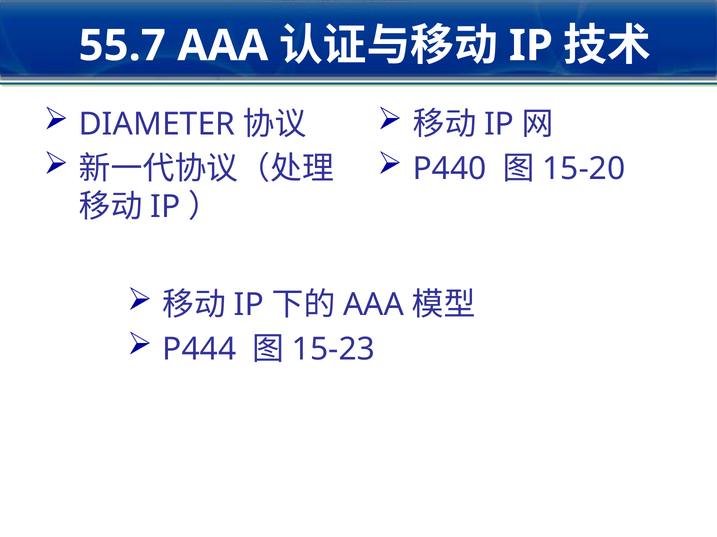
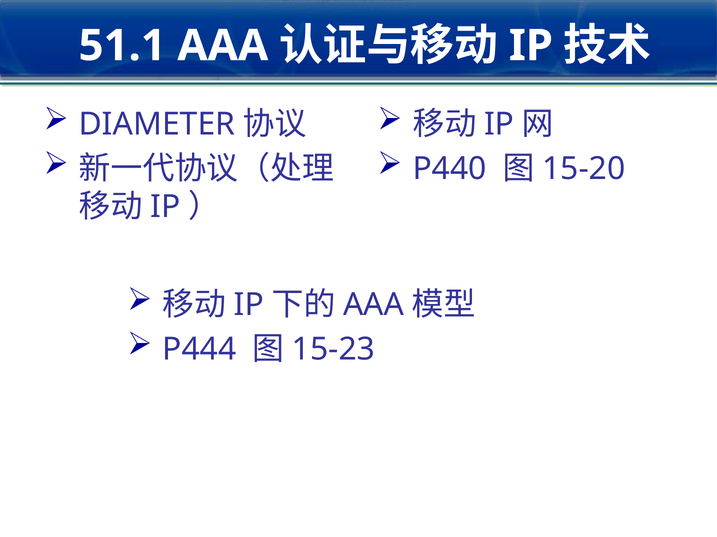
55.7: 55.7 -> 51.1 (122, 46)
